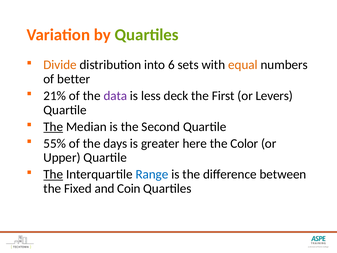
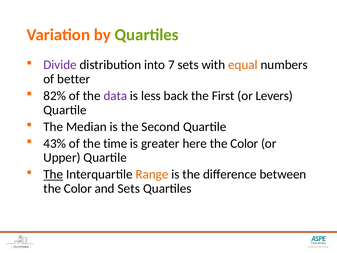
Divide colour: orange -> purple (60, 65)
6: 6 -> 7 (171, 65)
21%: 21% -> 82% (55, 96)
deck: deck -> back (176, 96)
The underline: present -> none (53, 127)
55%: 55% -> 43% (55, 143)
days: days -> time (115, 143)
Range colour: blue -> orange (152, 174)
Fixed: Fixed -> Color (78, 188)
and Coin: Coin -> Sets (129, 188)
